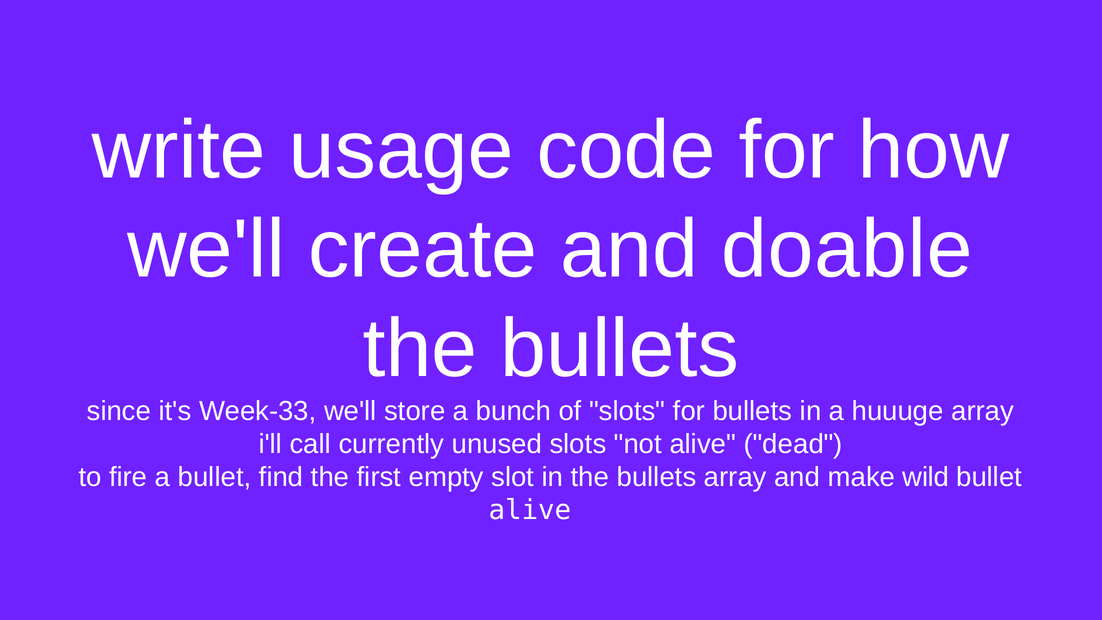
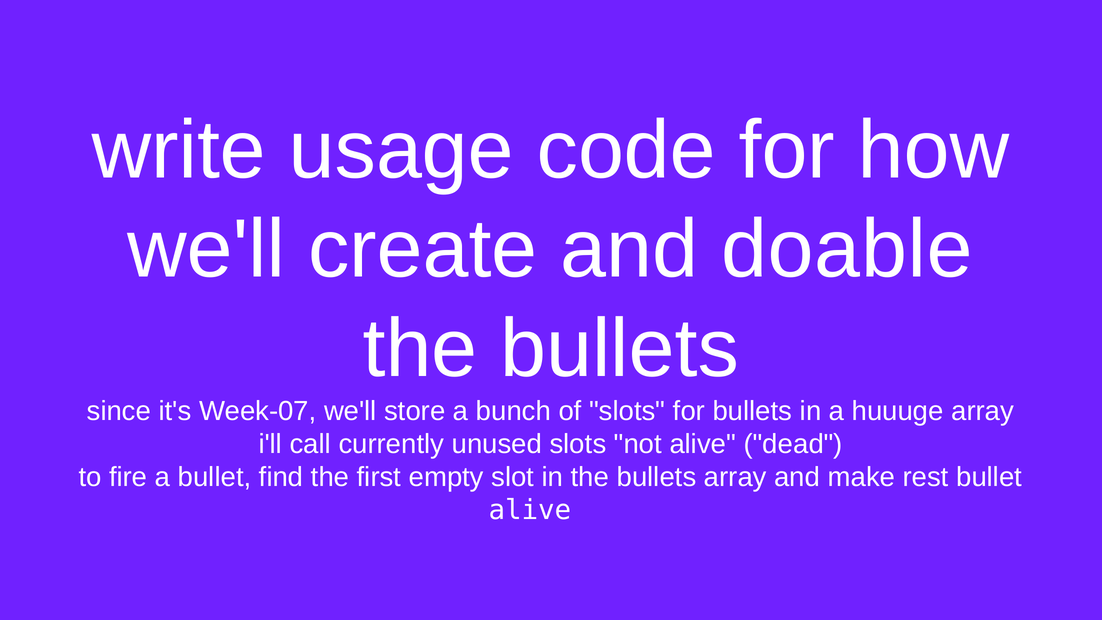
Week-33: Week-33 -> Week-07 (258, 411)
wild: wild -> rest (926, 477)
